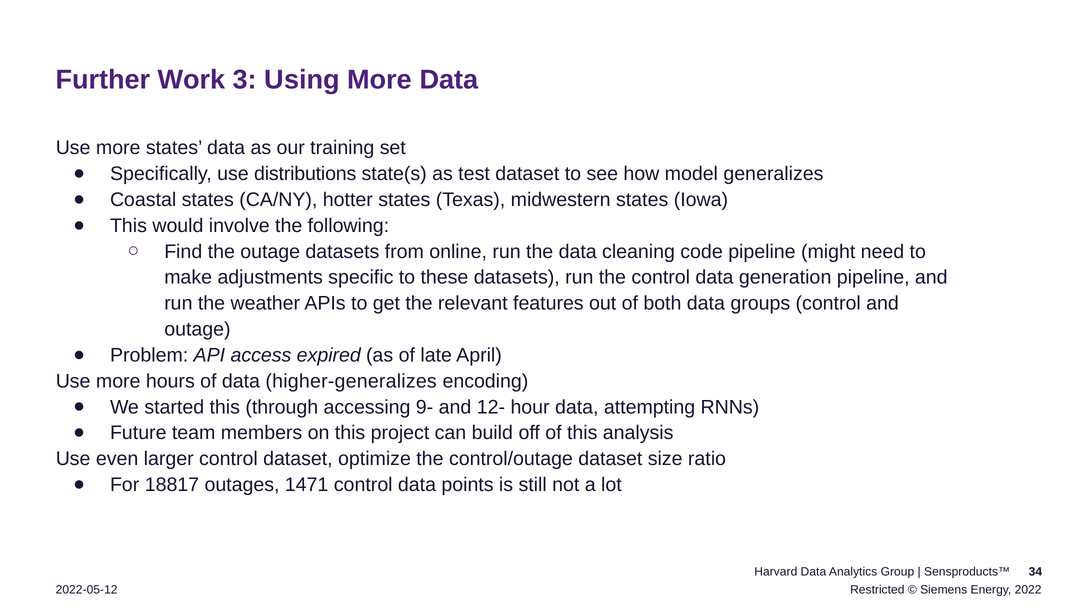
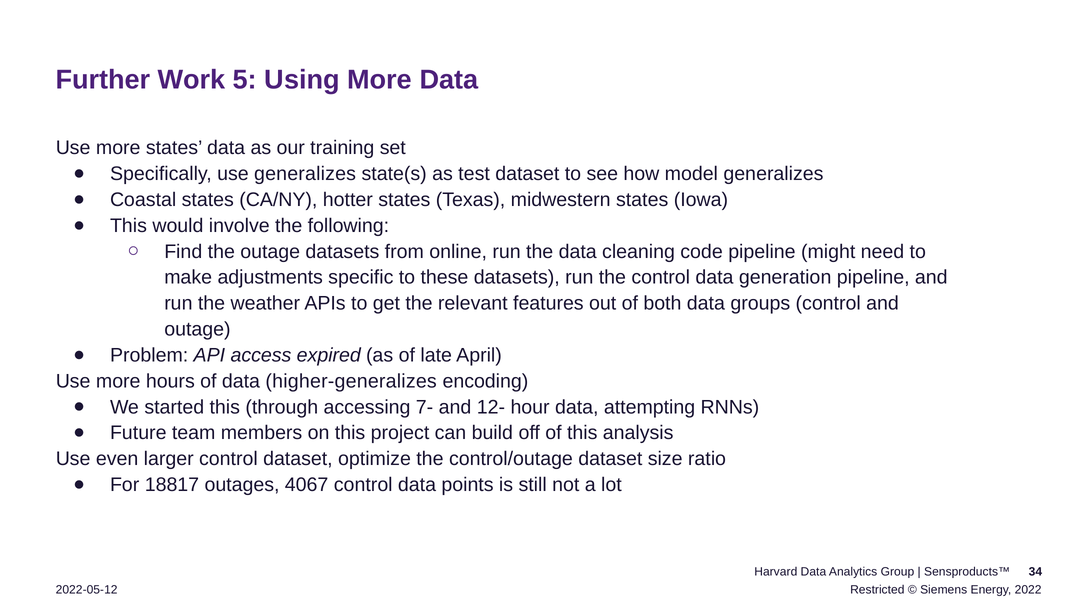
3: 3 -> 5 (245, 80)
use distributions: distributions -> generalizes (305, 174)
9-: 9- -> 7- (425, 407)
1471: 1471 -> 4067 (307, 484)
